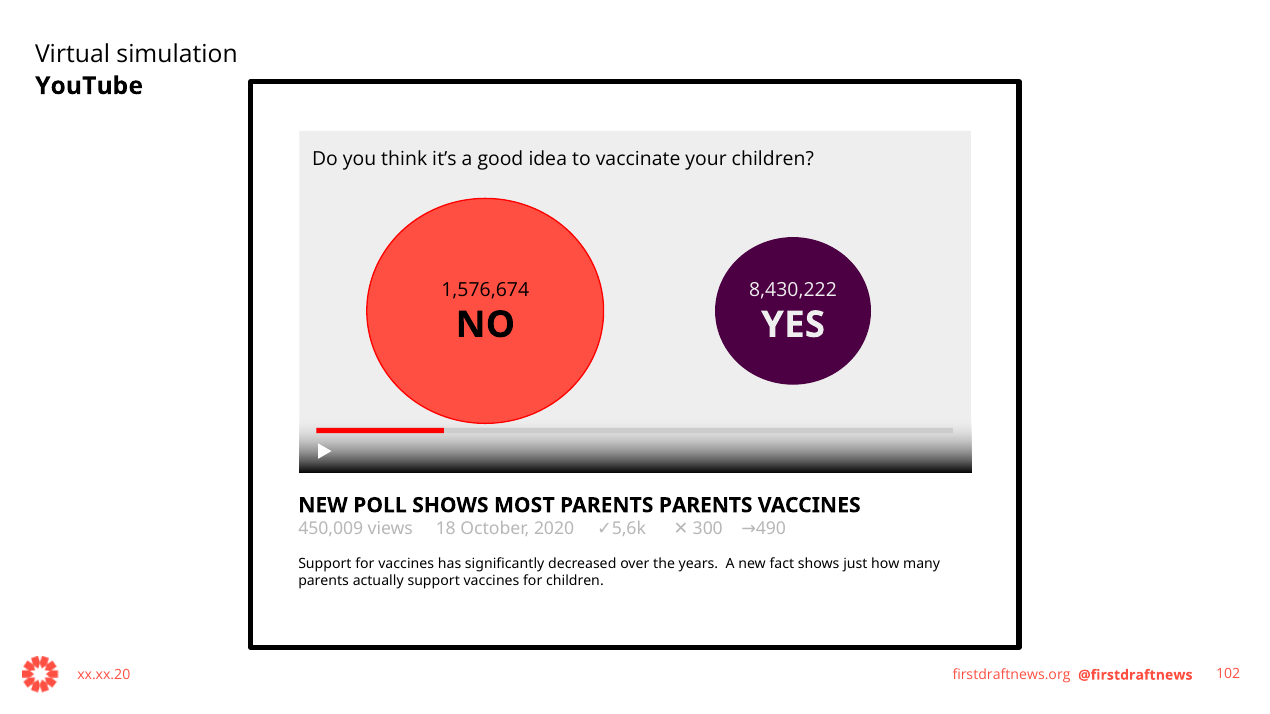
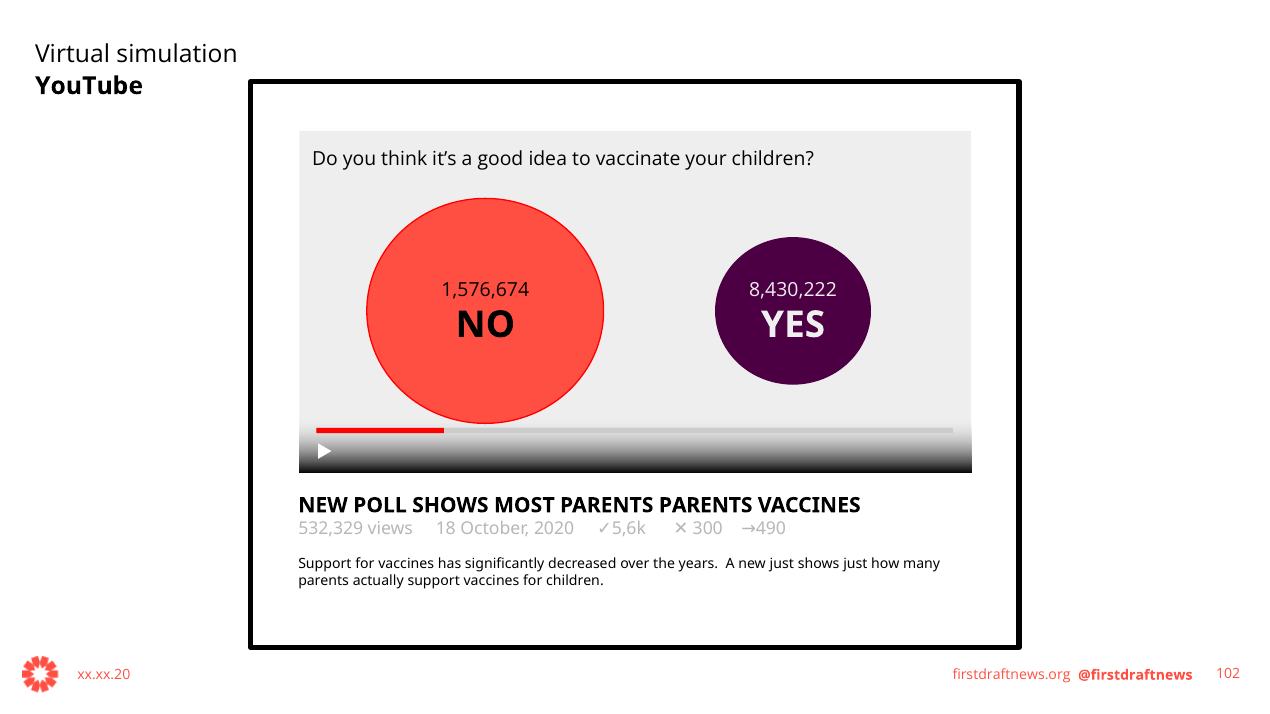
450,009: 450,009 -> 532,329 (331, 529)
new fact: fact -> just (782, 564)
